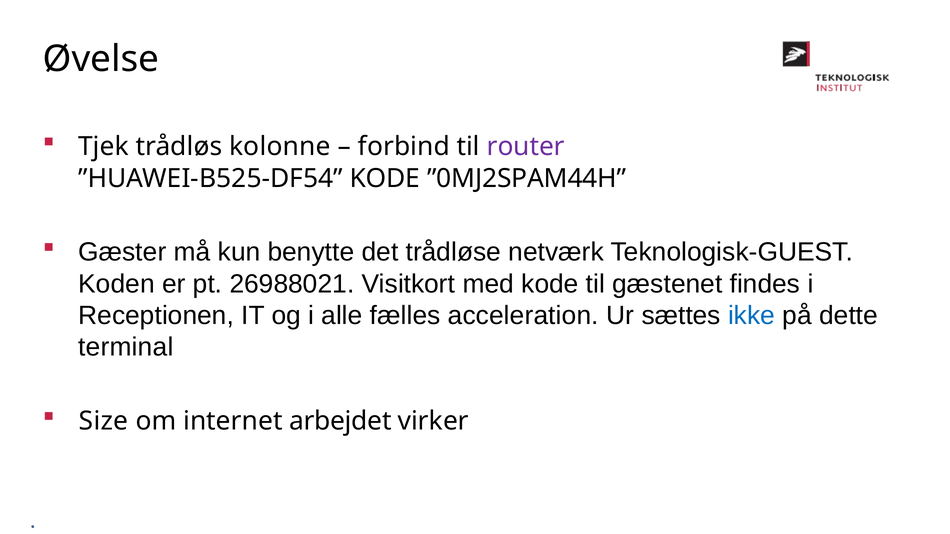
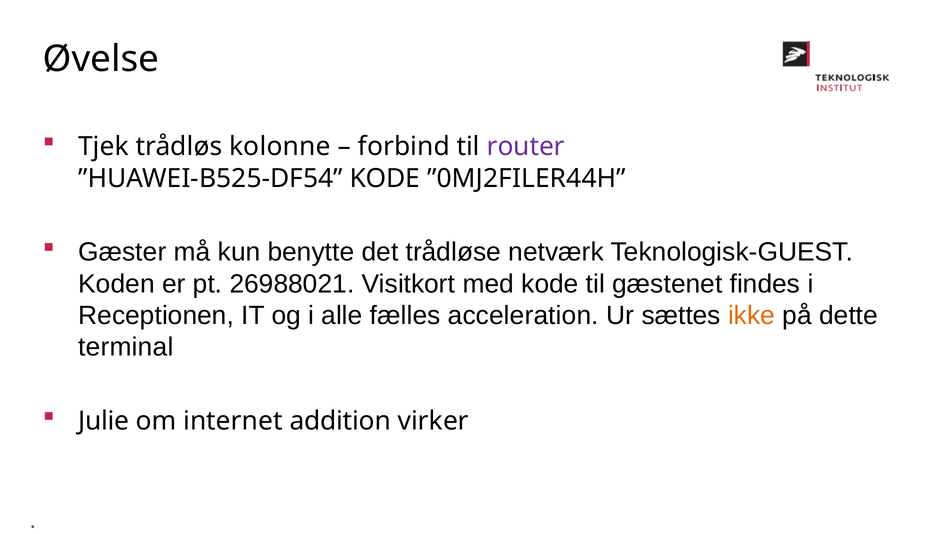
”0MJ2SPAM44H: ”0MJ2SPAM44H -> ”0MJ2FILER44H (527, 179)
ikke colour: blue -> orange (752, 316)
Size: Size -> Julie (104, 421)
arbejdet: arbejdet -> addition (340, 421)
